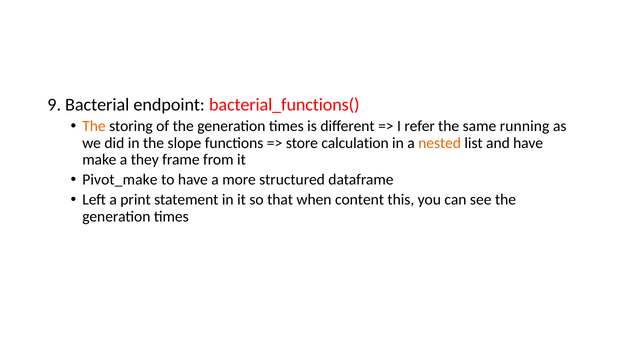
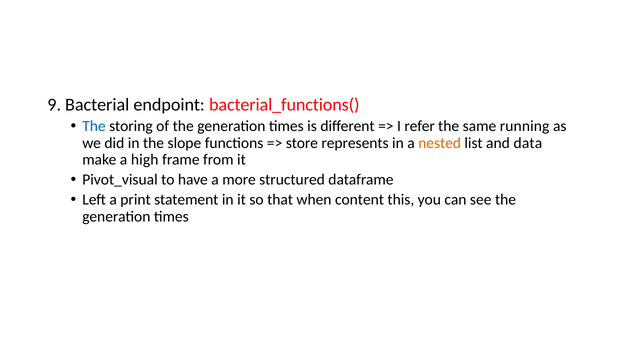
The colour: orange -> blue (94, 126)
calculation: calculation -> represents (355, 143)
and have: have -> data (528, 143)
they: they -> high (145, 160)
Pivot_make: Pivot_make -> Pivot_visual (120, 180)
